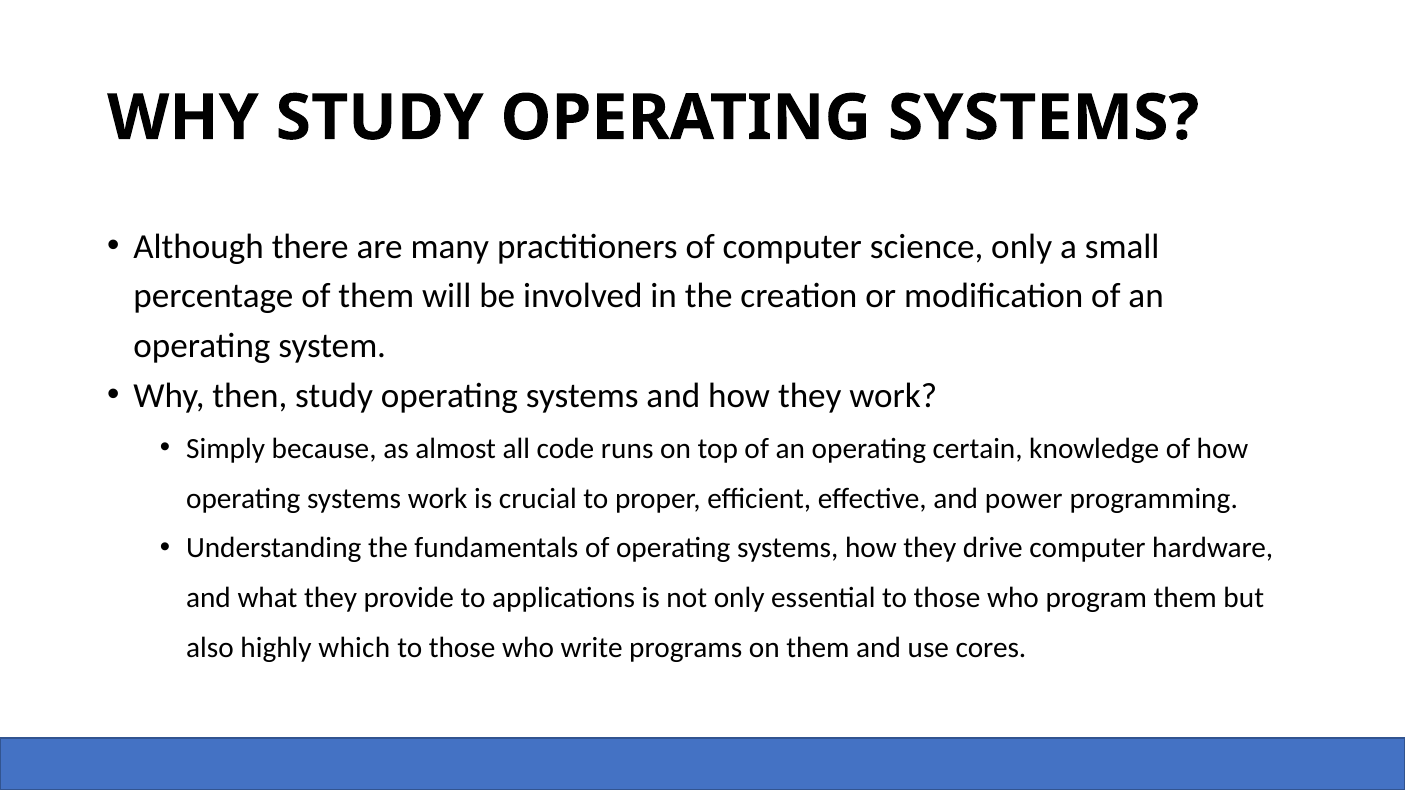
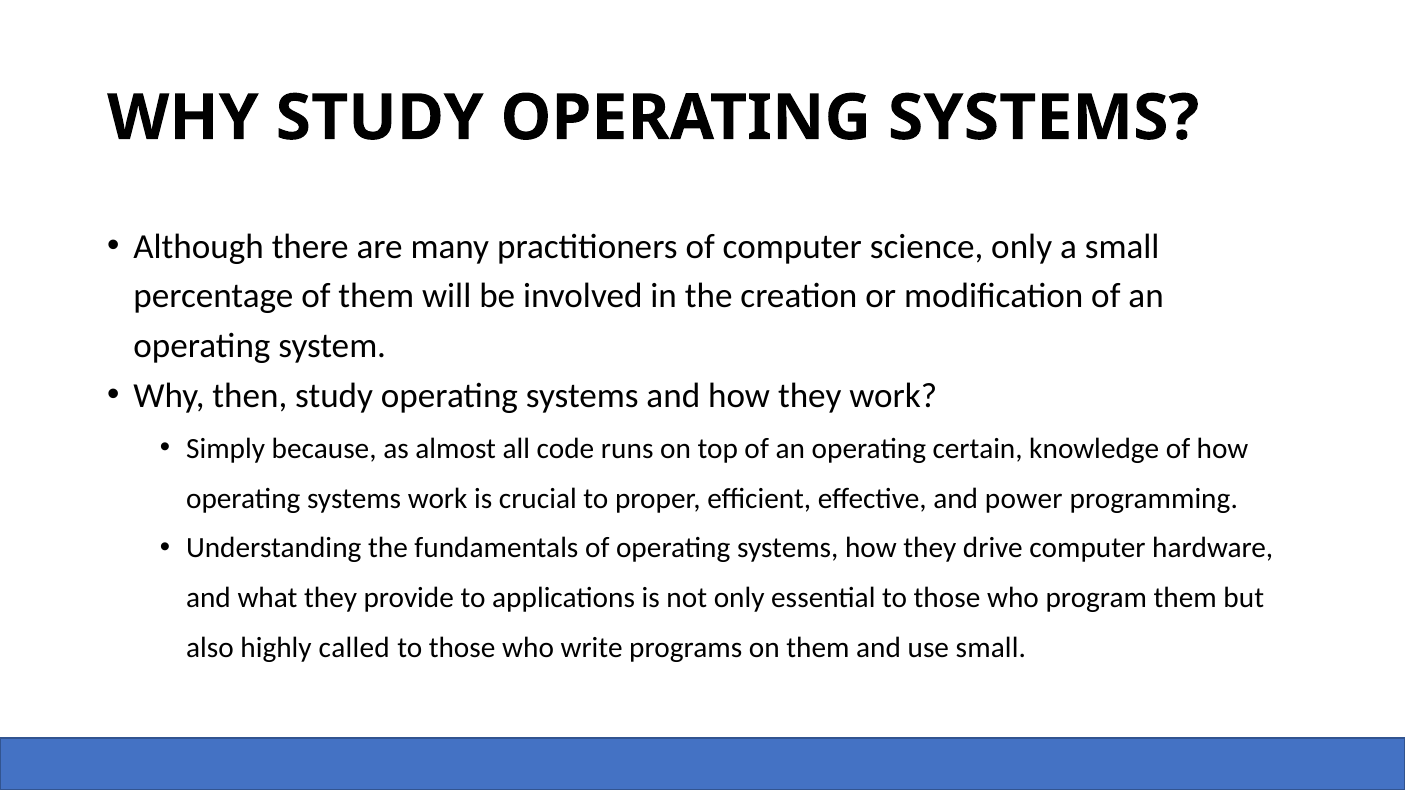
which: which -> called (354, 648)
use cores: cores -> small (991, 648)
